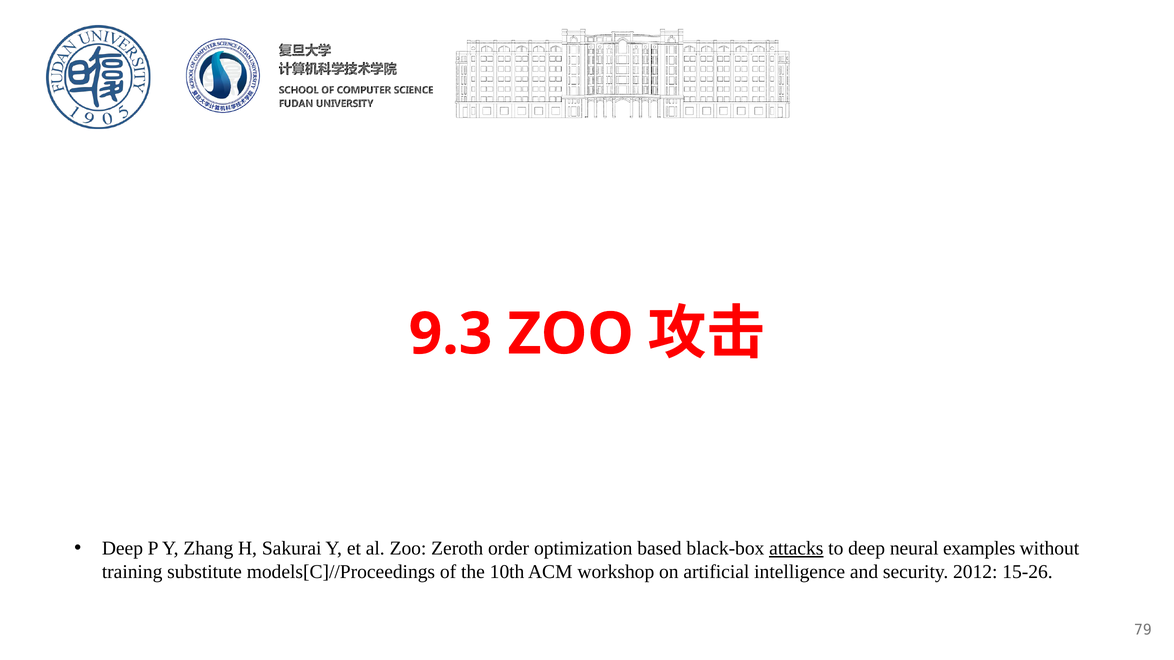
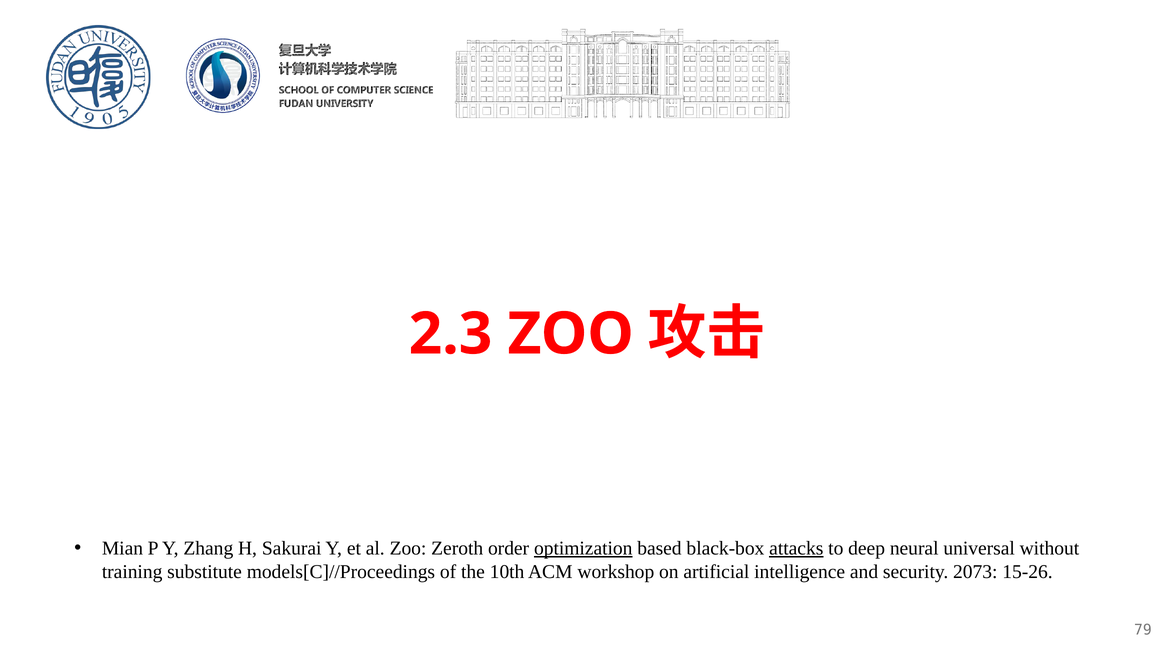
9.3: 9.3 -> 2.3 (450, 334)
Deep: Deep -> Mian (122, 549)
optimization underline: none -> present (583, 549)
examples: examples -> universal (979, 549)
2012: 2012 -> 2073 (975, 572)
